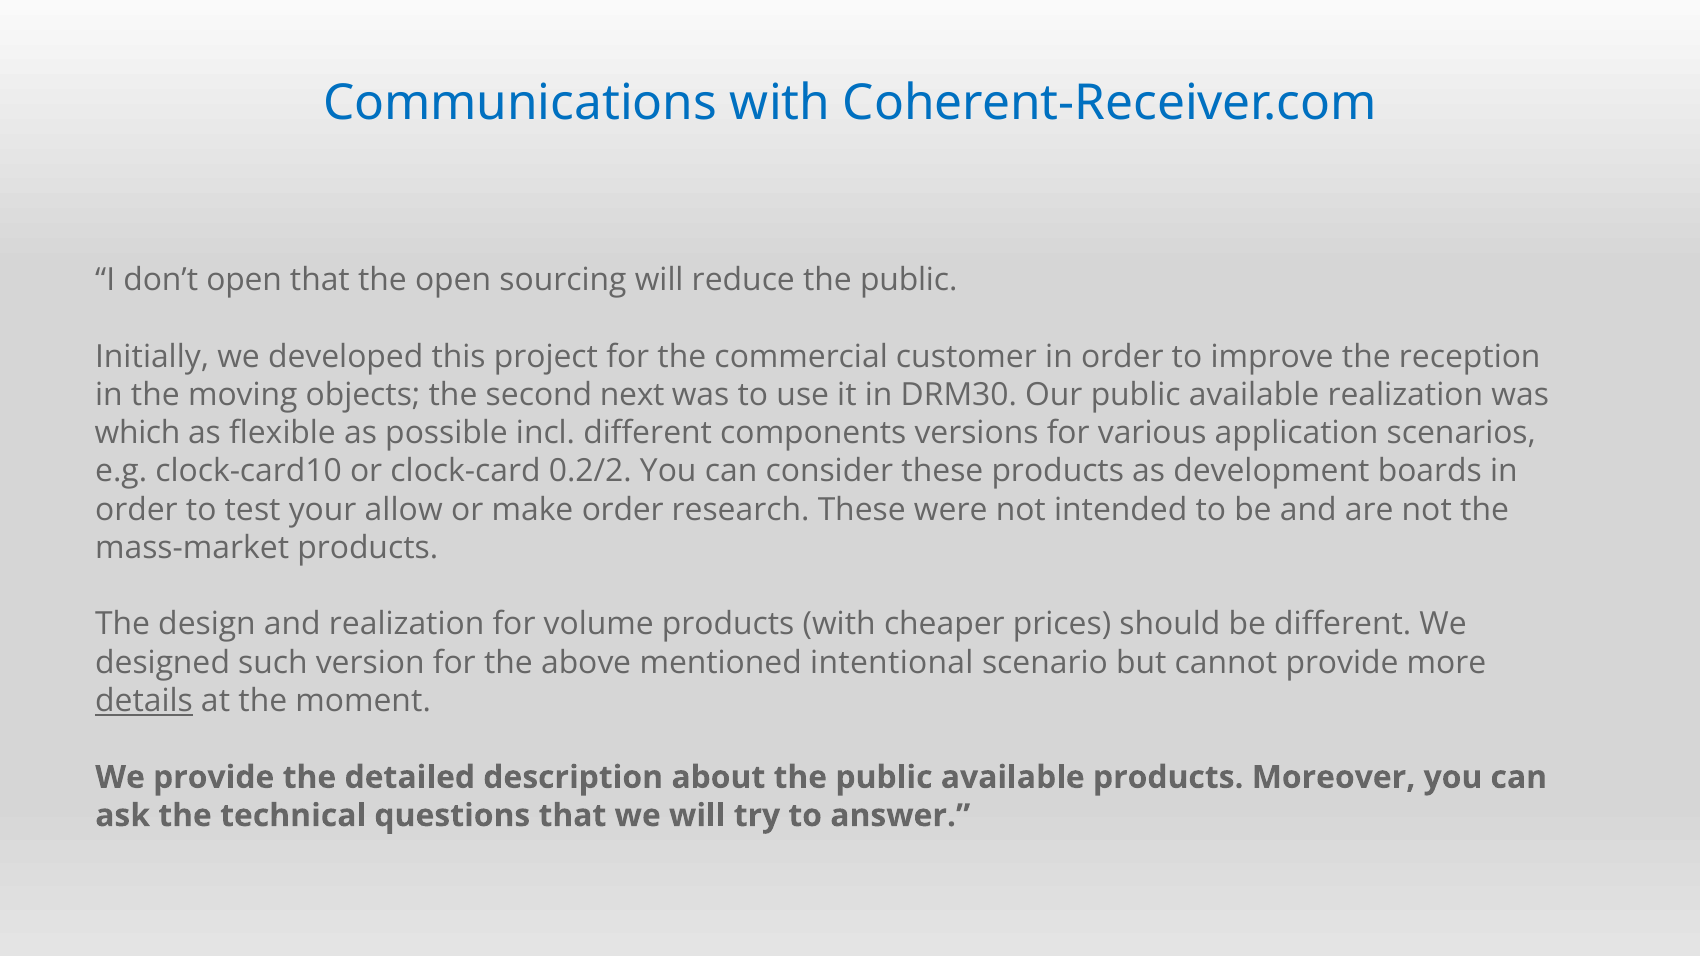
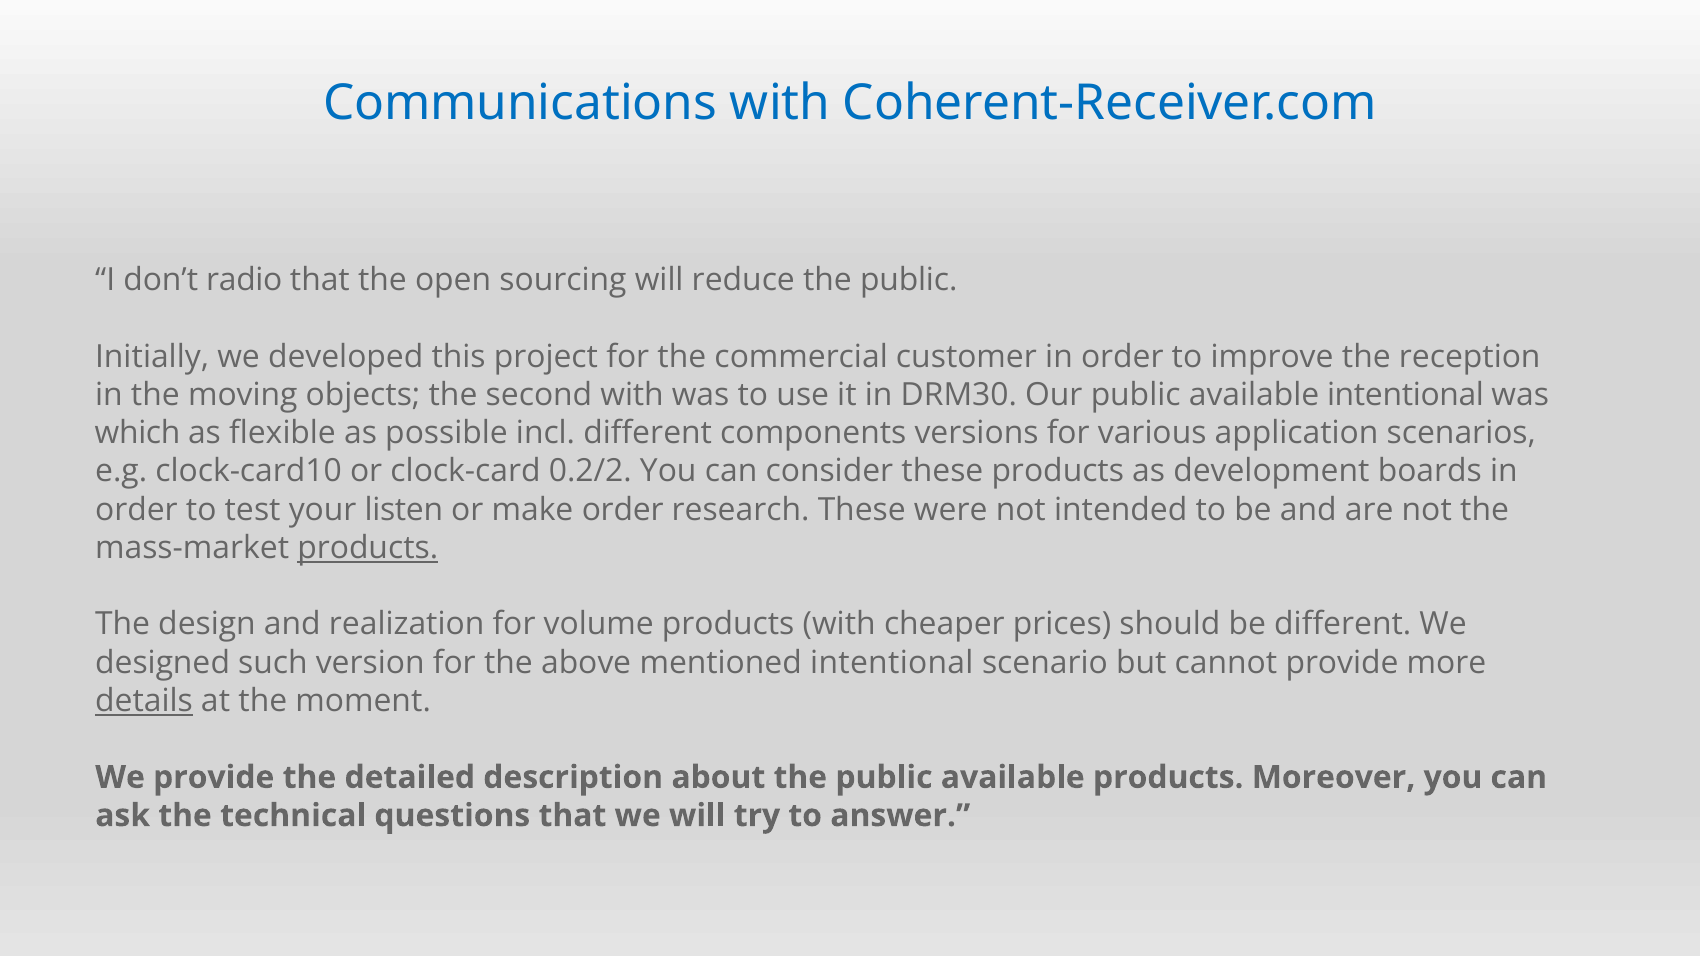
don’t open: open -> radio (244, 280)
second next: next -> with (632, 395)
available realization: realization -> intentional (1405, 395)
allow: allow -> listen (404, 510)
products underline: none -> present (368, 548)
